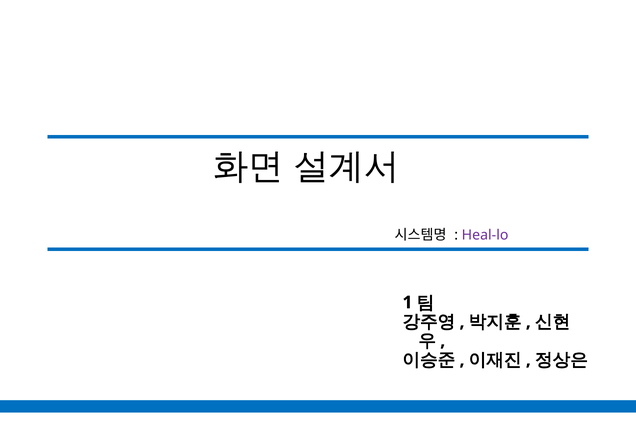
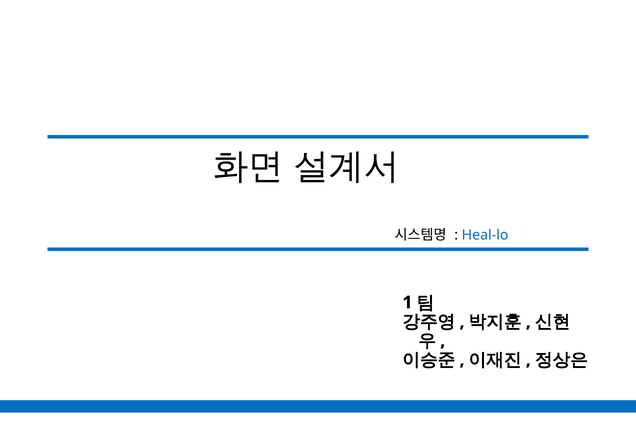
Heal-lo colour: purple -> blue (485, 235)
